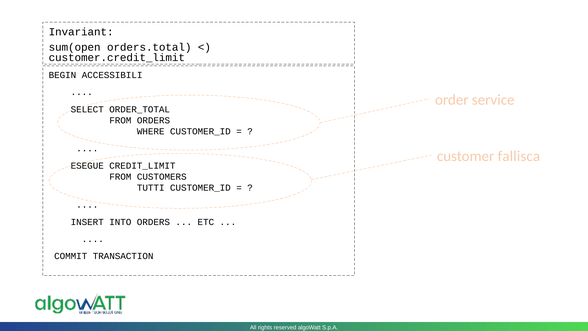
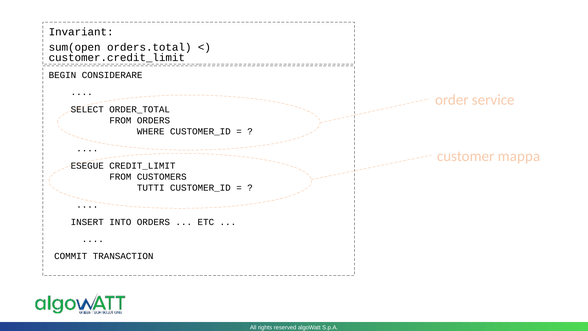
ACCESSIBILI: ACCESSIBILI -> CONSIDERARE (112, 75)
fallisca: fallisca -> mappa (519, 156)
